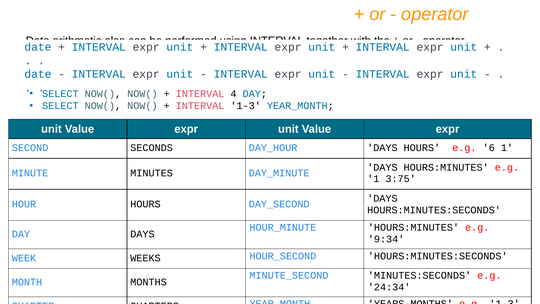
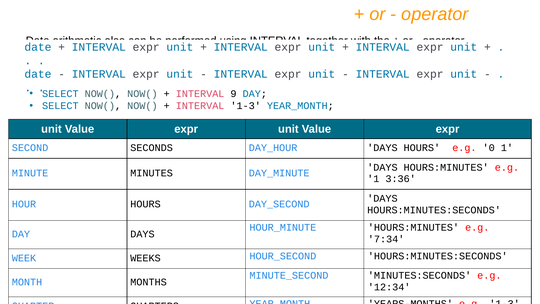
4: 4 -> 9 (234, 94)
6: 6 -> 0 (489, 148)
3:75: 3:75 -> 3:36 (401, 179)
9:34: 9:34 -> 7:34 (386, 239)
24:34: 24:34 -> 12:34 (389, 287)
